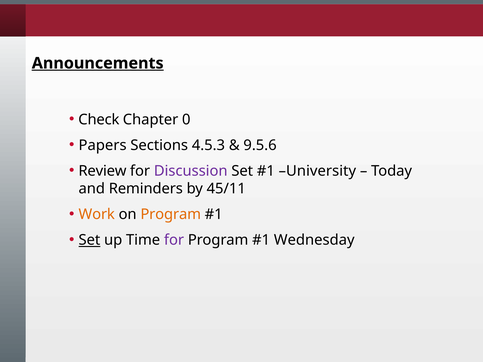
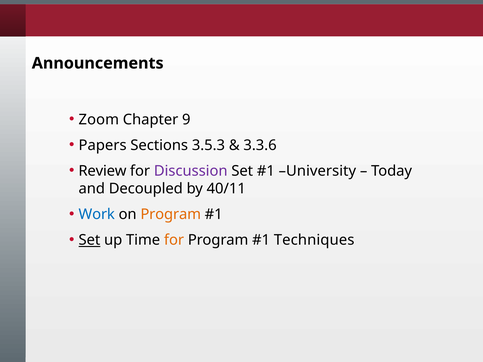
Announcements underline: present -> none (98, 63)
Check: Check -> Zoom (99, 120)
0: 0 -> 9 (186, 120)
4.5.3: 4.5.3 -> 3.5.3 (208, 145)
9.5.6: 9.5.6 -> 3.3.6 (260, 145)
Reminders: Reminders -> Decoupled (146, 189)
45/11: 45/11 -> 40/11 (226, 189)
Work colour: orange -> blue (97, 214)
for colour: purple -> orange (174, 240)
Wednesday: Wednesday -> Techniques (314, 240)
